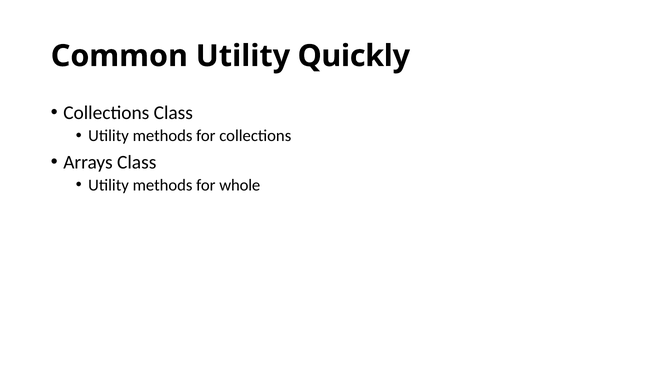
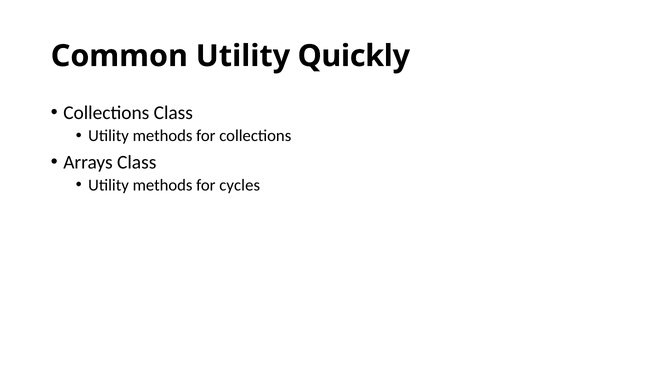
whole: whole -> cycles (240, 185)
